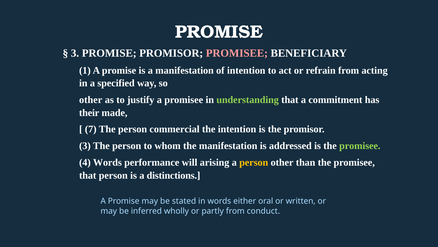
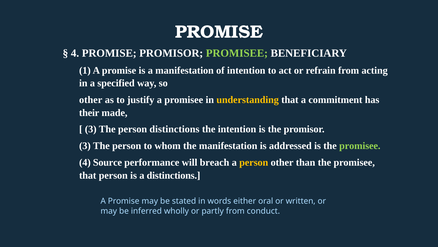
3: 3 -> 4 (75, 53)
PROMISEE colour: pink -> light green (237, 53)
understanding colour: light green -> yellow (248, 100)
7: 7 -> 3 (91, 129)
person commercial: commercial -> distinctions (174, 129)
4 Words: Words -> Source (107, 162)
arising: arising -> breach (215, 162)
